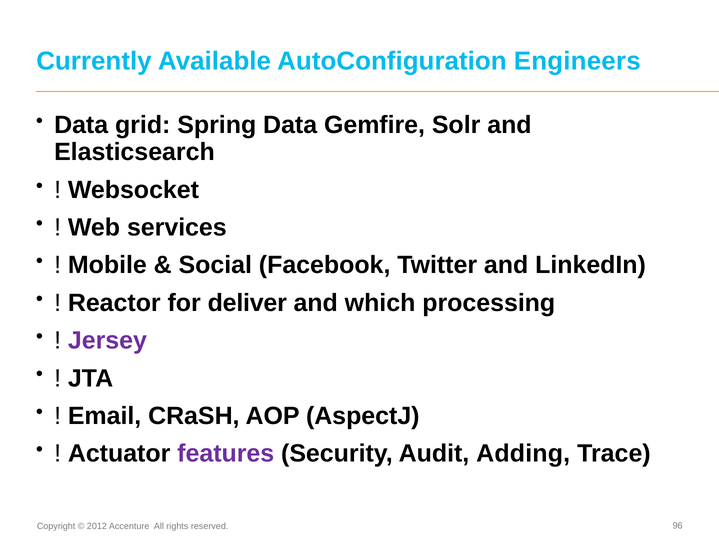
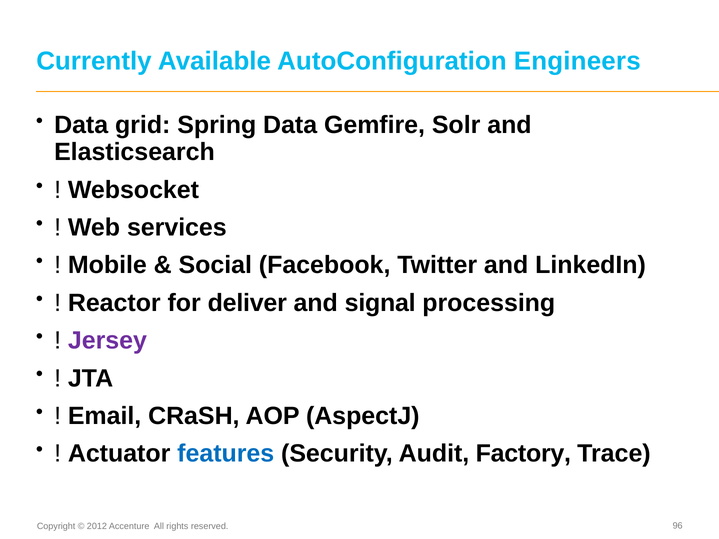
which: which -> signal (380, 303)
features colour: purple -> blue (226, 454)
Adding: Adding -> Factory (523, 454)
